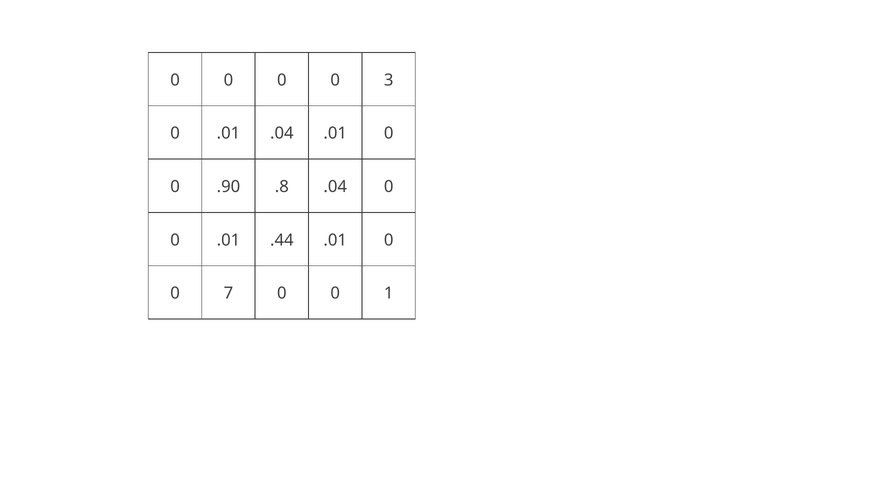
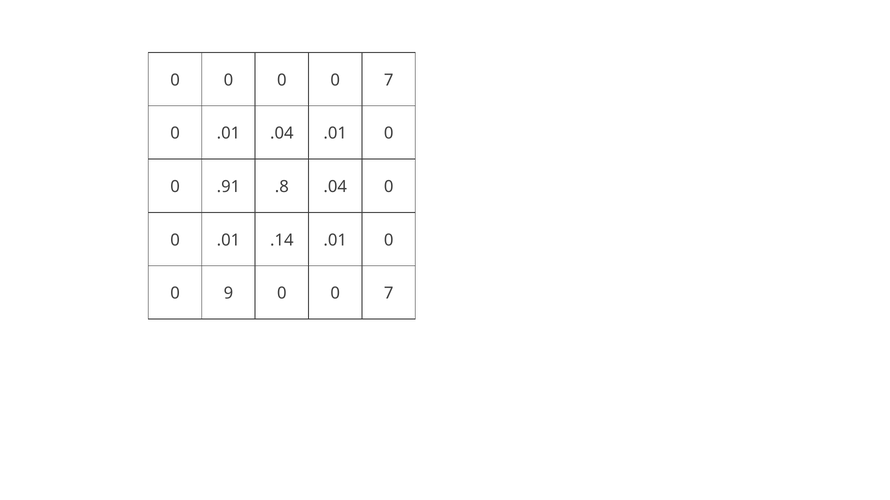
0 0 0 3: 3 -> 7 (389, 80)
.90: .90 -> .91 (228, 187)
.44: .44 -> .14 (282, 240)
7: 7 -> 9 (228, 294)
1: 1 -> 7 (389, 294)
